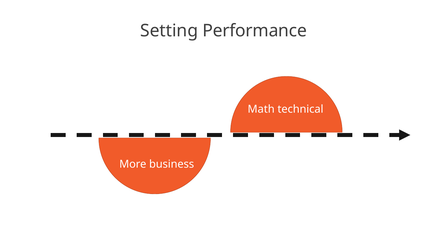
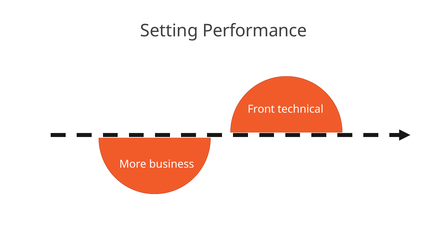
Math: Math -> Front (261, 109)
